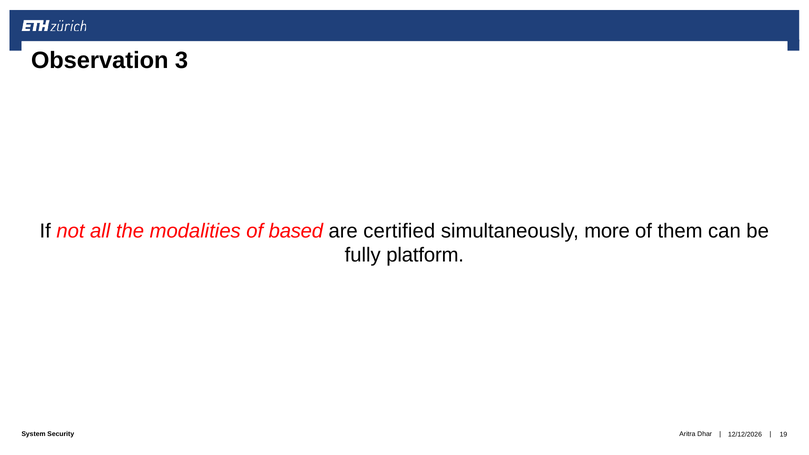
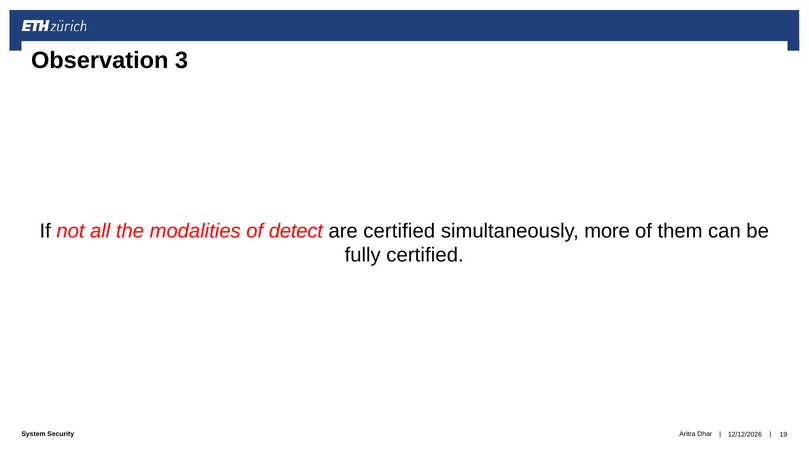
based: based -> detect (296, 231)
fully platform: platform -> certified (425, 255)
